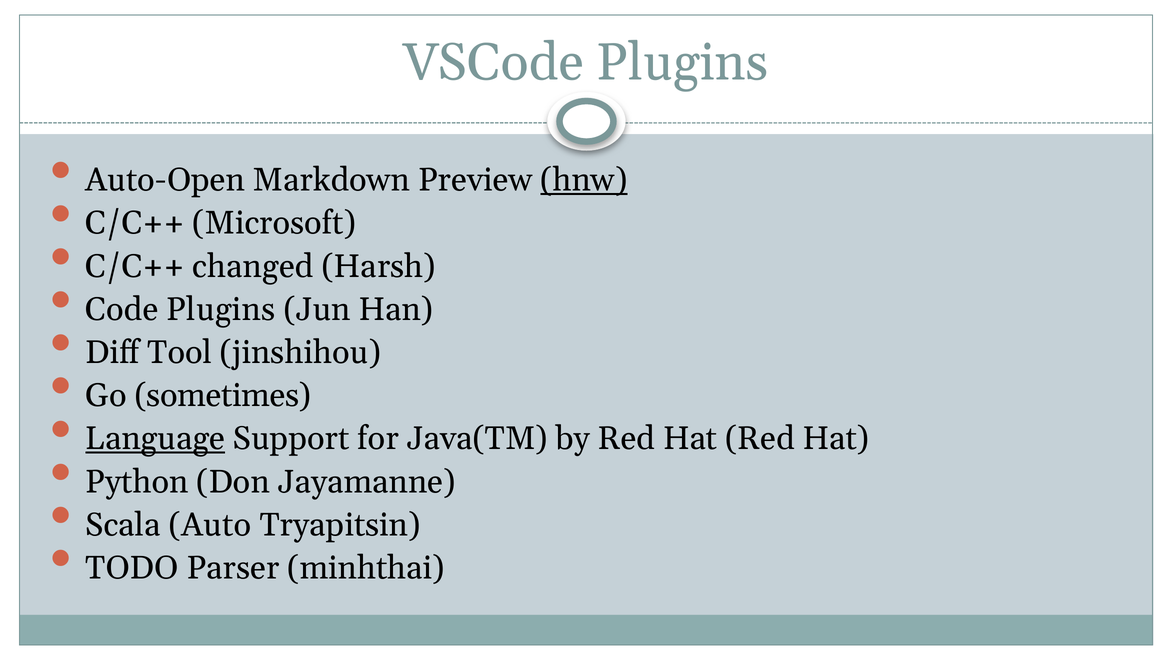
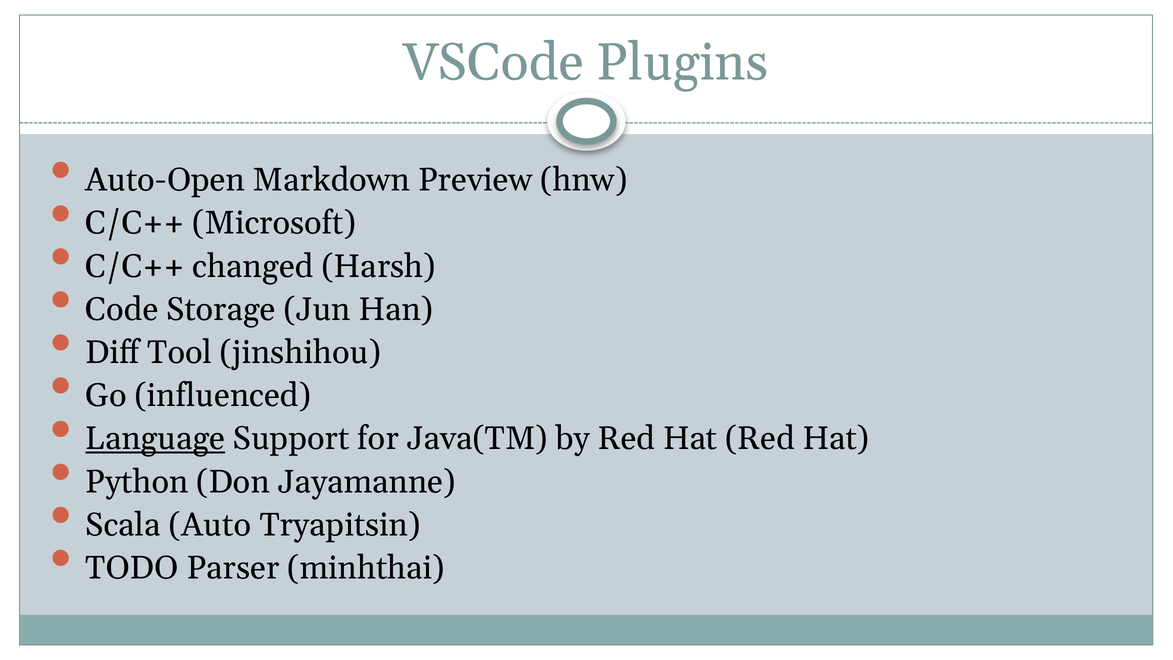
hnw underline: present -> none (584, 180)
Code Plugins: Plugins -> Storage (221, 309)
sometimes: sometimes -> influenced (223, 395)
